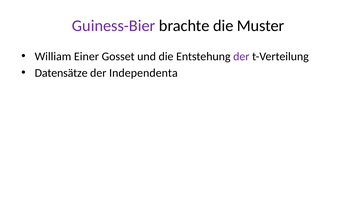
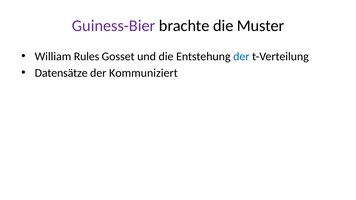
Einer: Einer -> Rules (87, 56)
der colour: purple -> blue (241, 56)
Independenta: Independenta -> Kommuniziert (143, 73)
